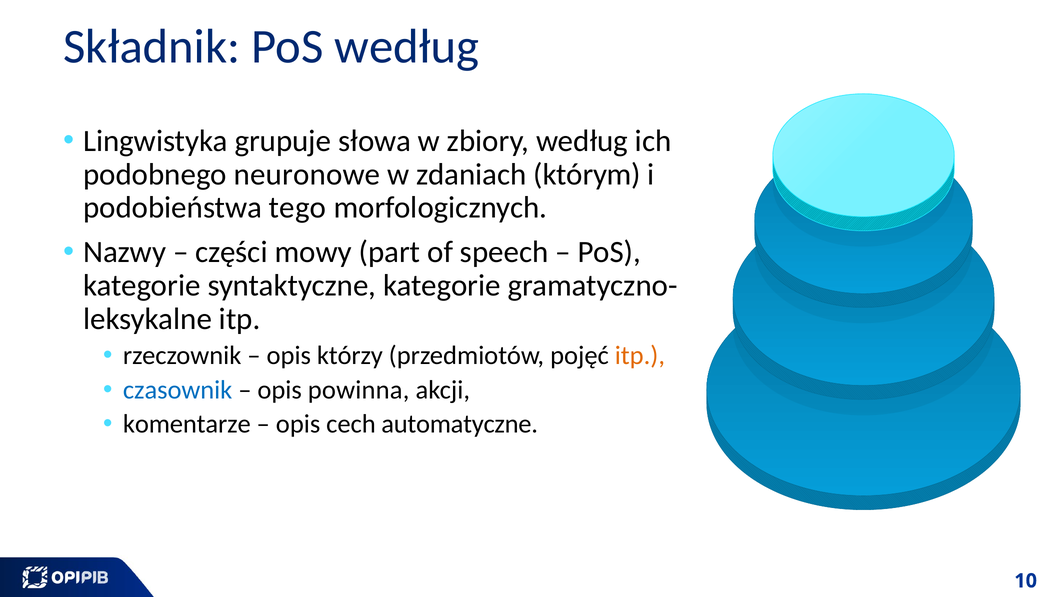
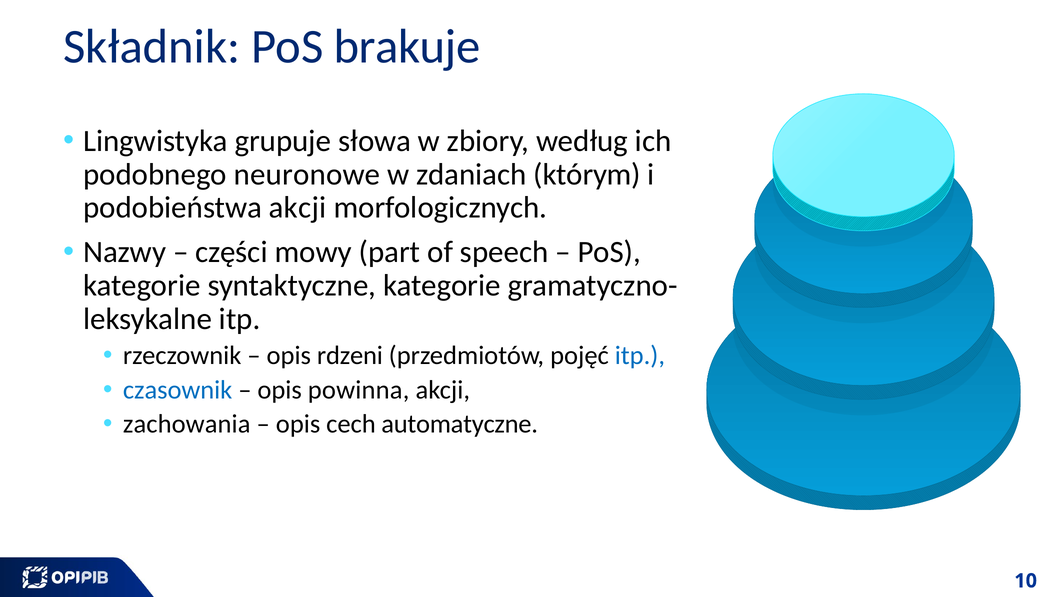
PoS według: według -> brakuje (407, 47)
podobieństwa tego: tego -> akcji (298, 208)
którzy: którzy -> rdzeni (350, 356)
itp colour: orange -> blue (640, 356)
komentarze: komentarze -> zachowania (187, 424)
